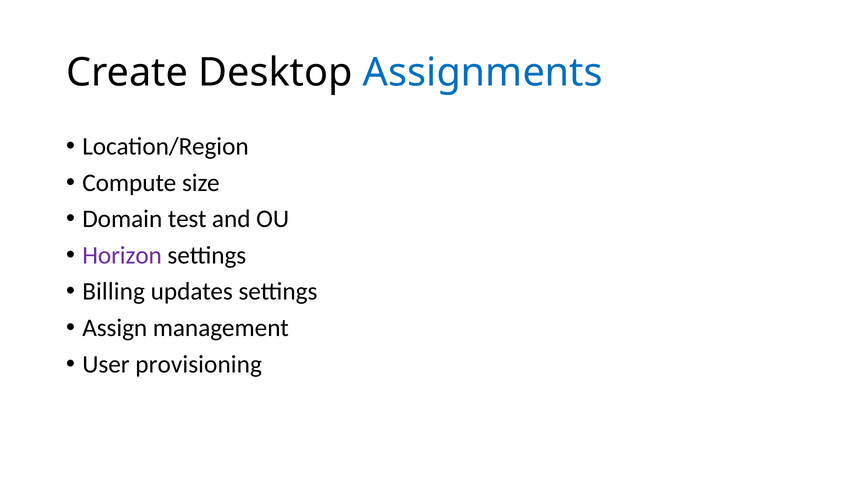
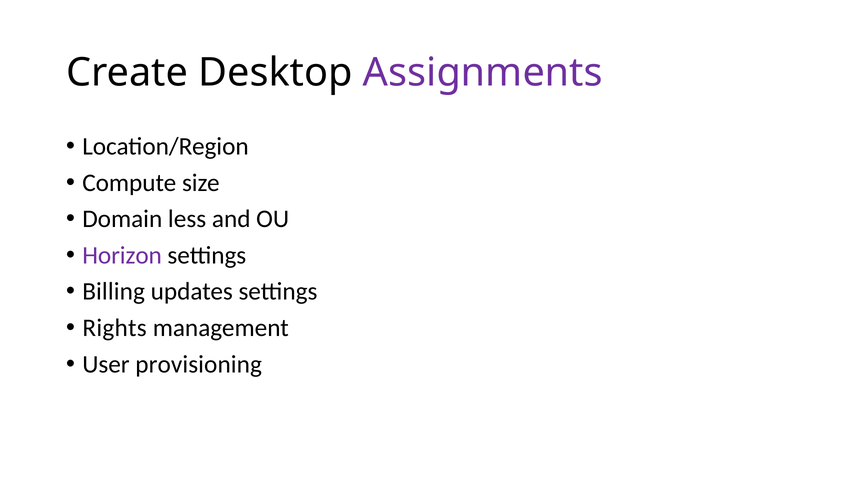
Assignments colour: blue -> purple (483, 73)
test: test -> less (187, 219)
Assign: Assign -> Rights (115, 328)
